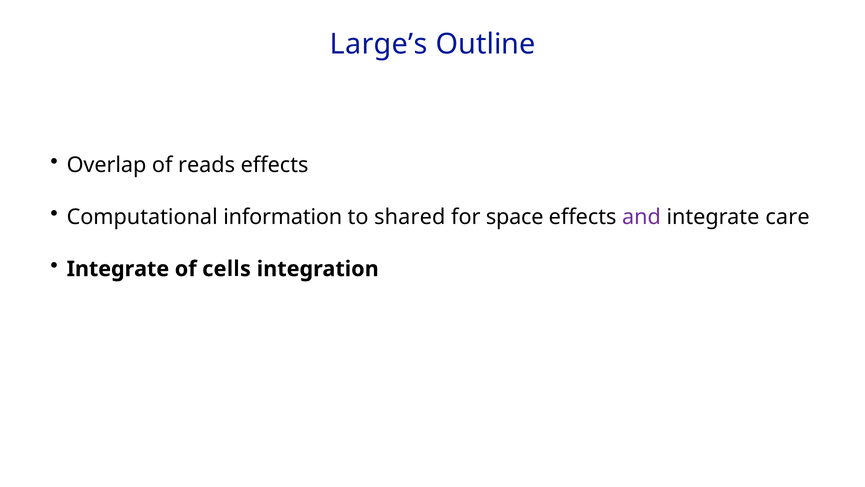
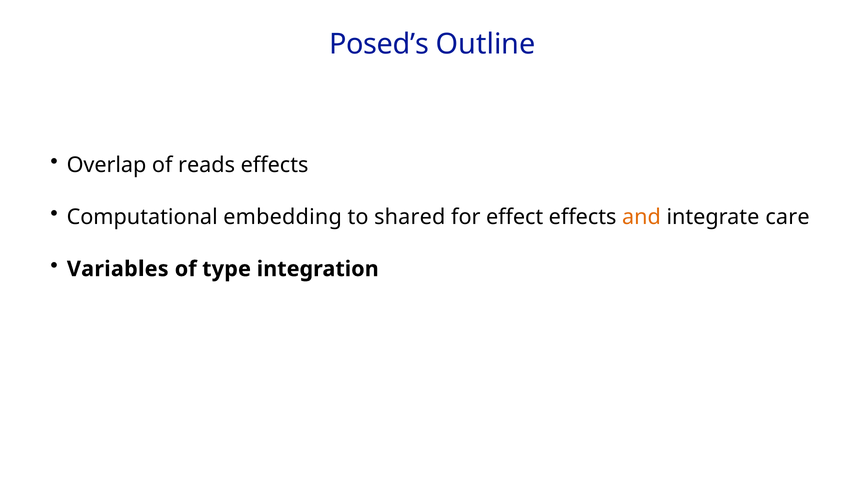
Large’s: Large’s -> Posed’s (379, 44)
information: information -> embedding (283, 217)
space: space -> effect (515, 217)
and colour: purple -> orange (641, 217)
Integrate: Integrate -> Variables (118, 269)
cells: cells -> type (227, 269)
